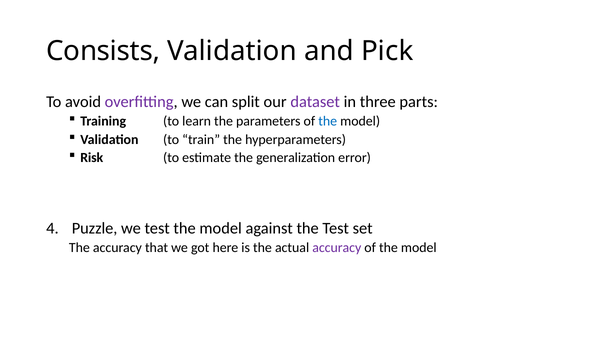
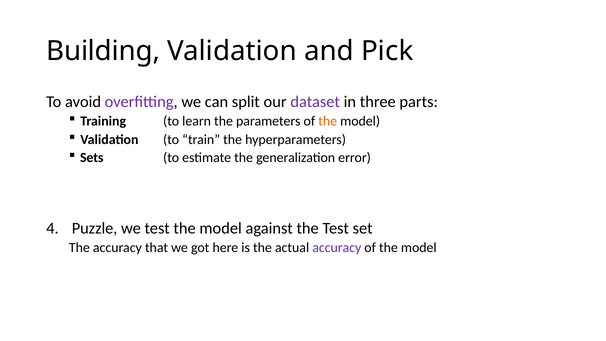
Consists: Consists -> Building (103, 51)
the colour: blue -> orange (328, 121)
Risk: Risk -> Sets (92, 158)
